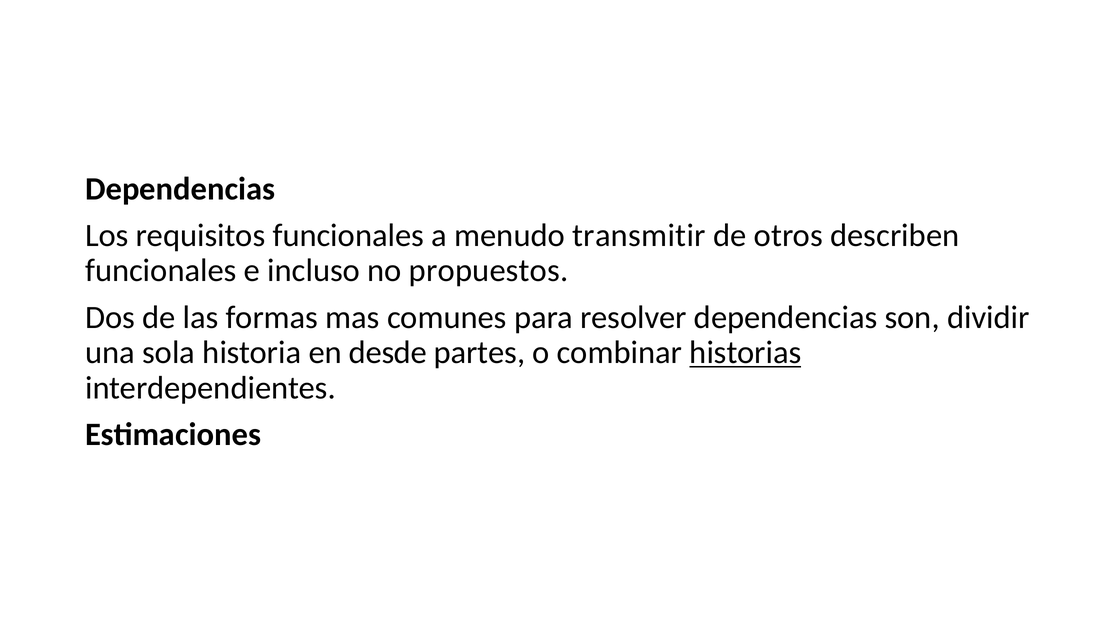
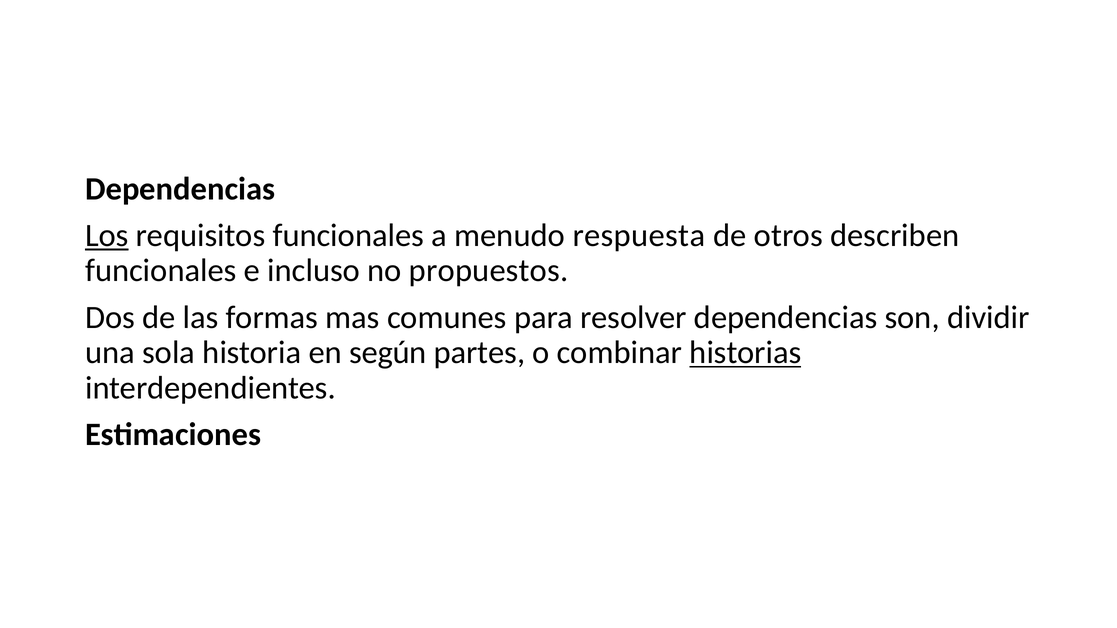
Los underline: none -> present (107, 236)
transmitir: transmitir -> respuesta (639, 236)
desde: desde -> según (388, 353)
